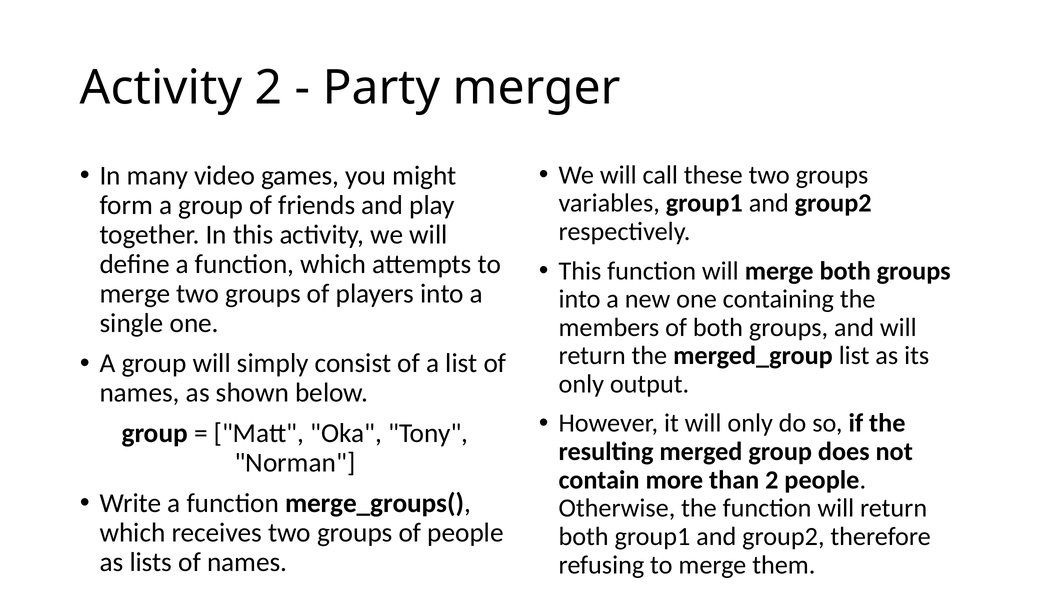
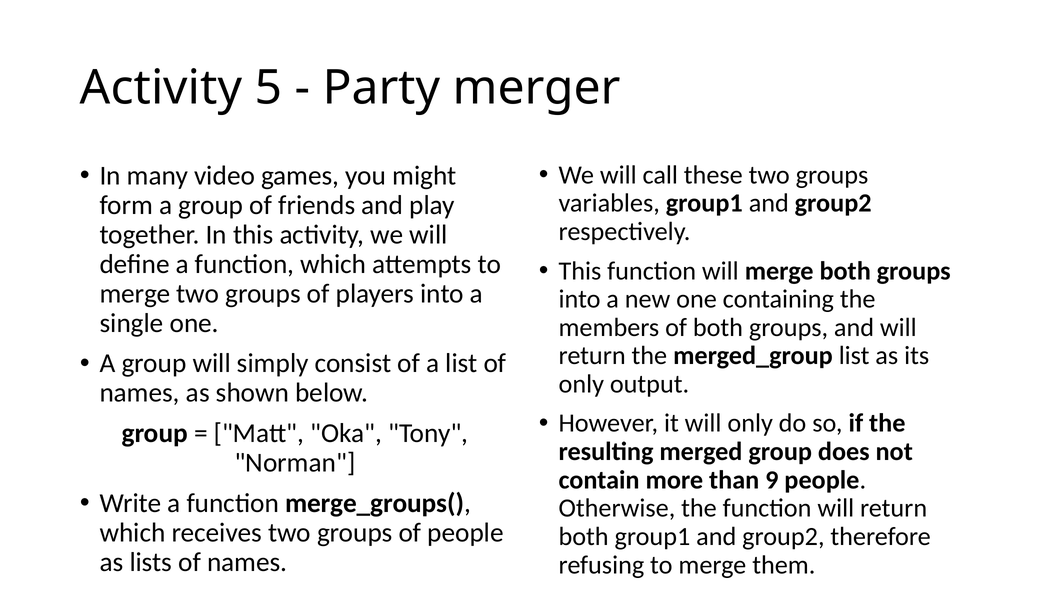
Activity 2: 2 -> 5 (268, 88)
than 2: 2 -> 9 (772, 480)
